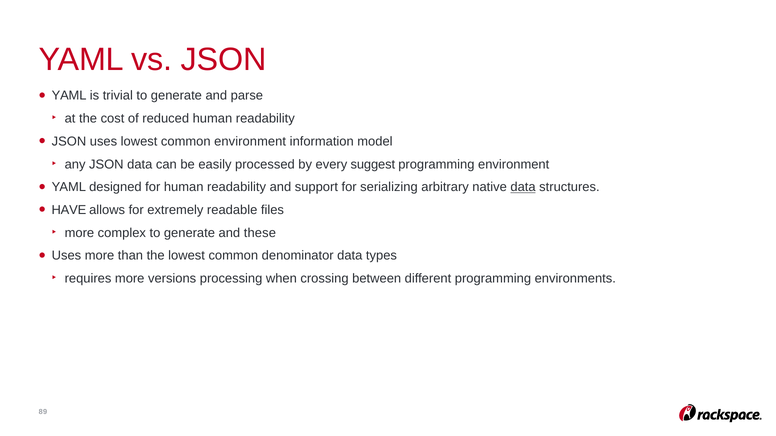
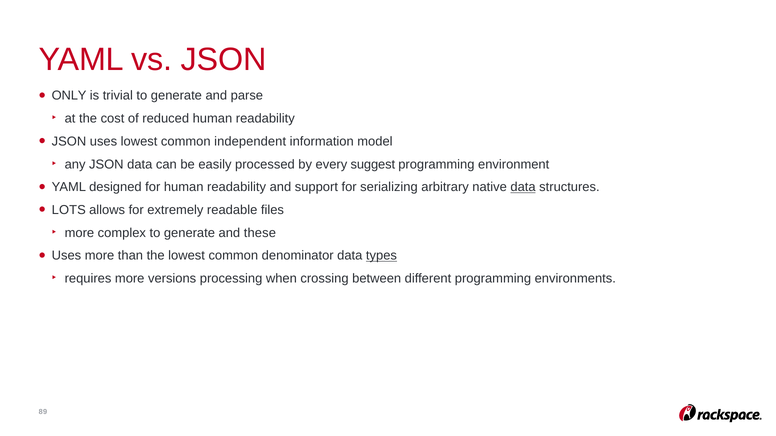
YAML: YAML -> ONLY (69, 96)
common environment: environment -> independent (250, 142)
HAVE: HAVE -> LOTS (69, 210)
types underline: none -> present (381, 256)
